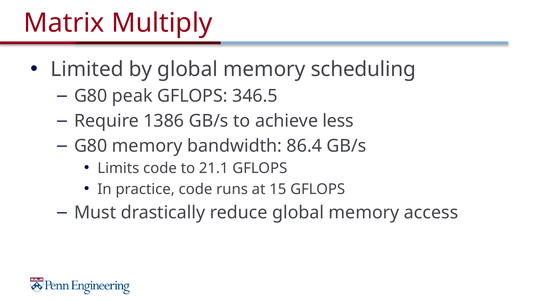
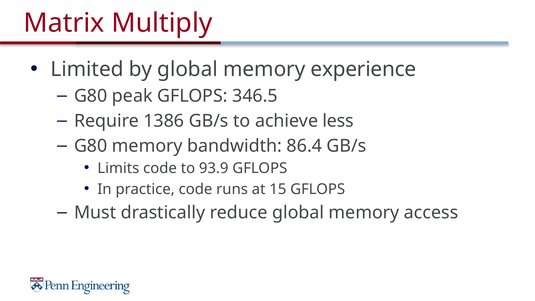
scheduling: scheduling -> experience (363, 69)
21.1: 21.1 -> 93.9 (214, 168)
